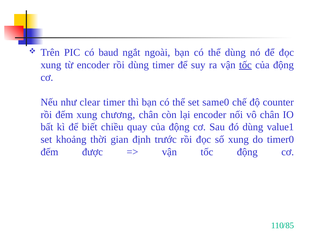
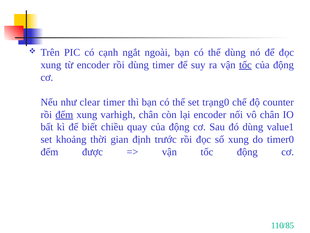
baud: baud -> cạnh (108, 52)
same0: same0 -> trạng0 (216, 102)
đếm underline: none -> present (64, 114)
chương: chương -> varhigh (118, 114)
